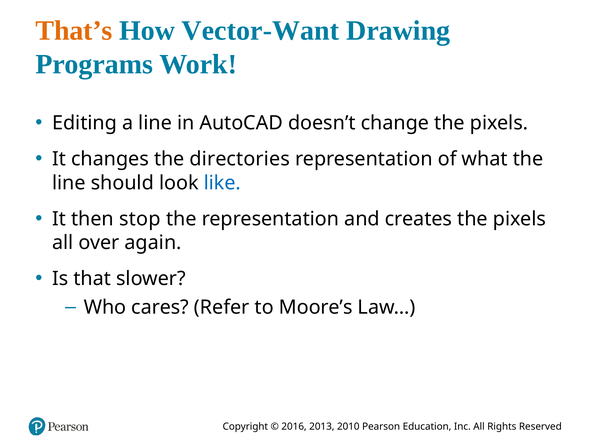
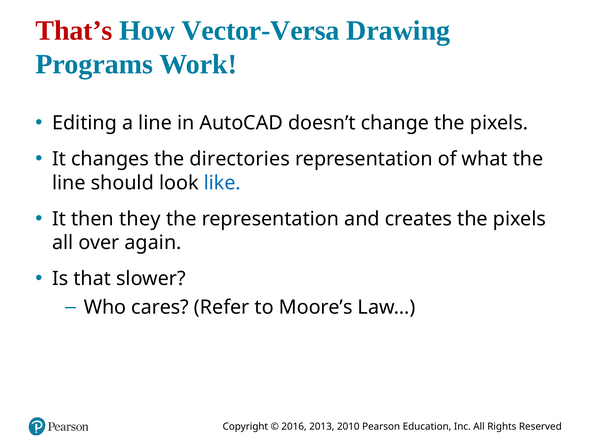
That’s colour: orange -> red (74, 31)
Vector-Want: Vector-Want -> Vector-Versa (261, 31)
stop: stop -> they (140, 219)
